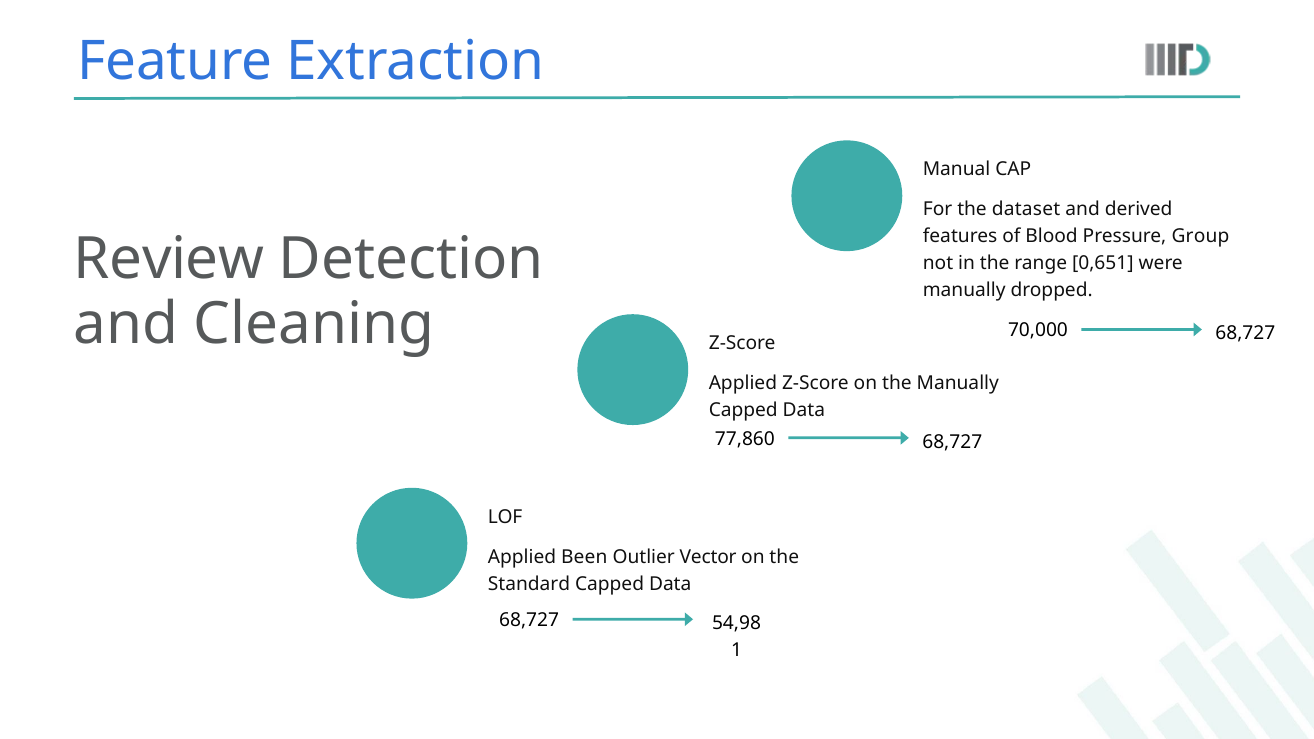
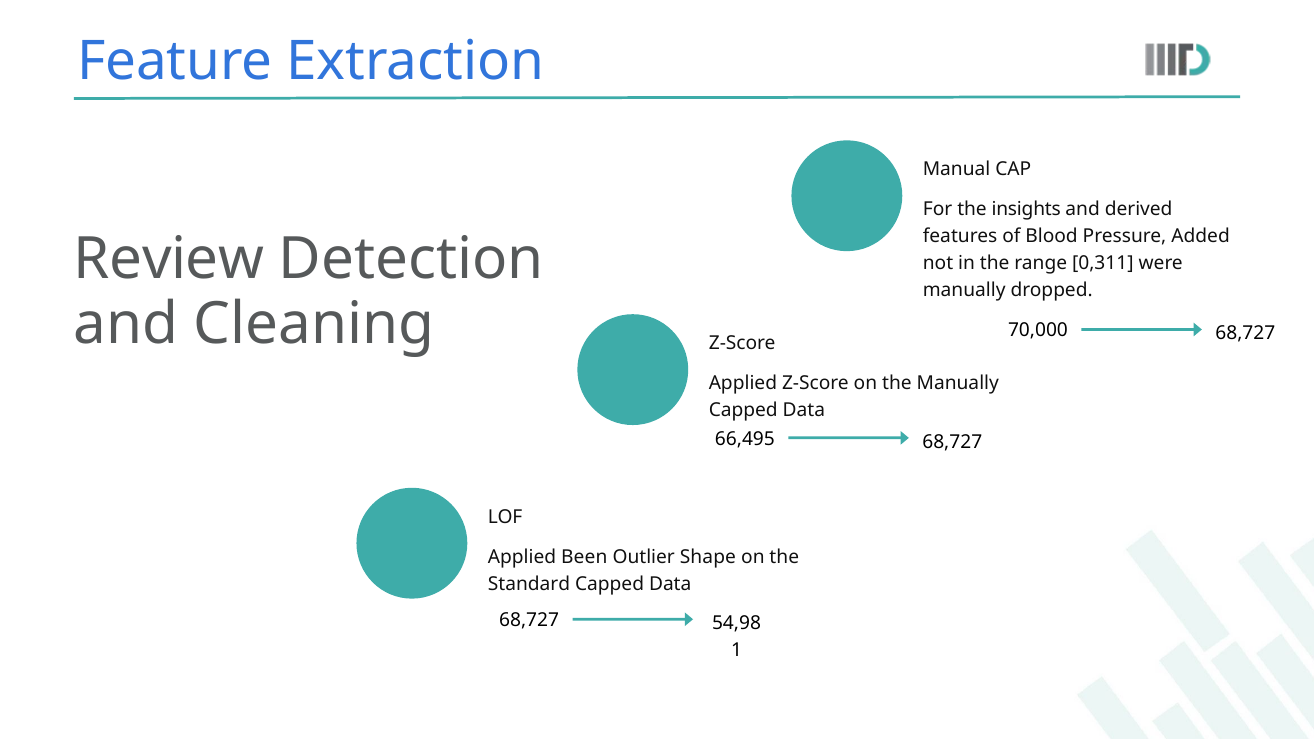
dataset: dataset -> insights (1026, 210)
Group: Group -> Added (1201, 237)
0,651: 0,651 -> 0,311 (1103, 263)
77,860: 77,860 -> 66,495 (745, 439)
Vector: Vector -> Shape (708, 557)
